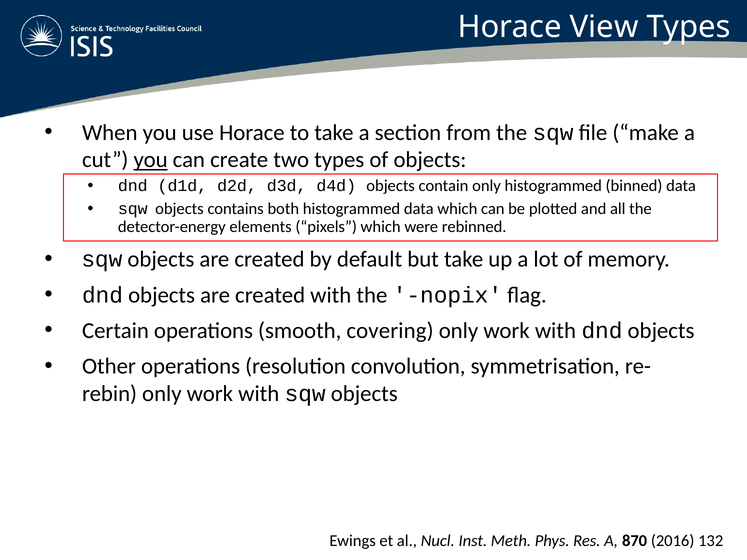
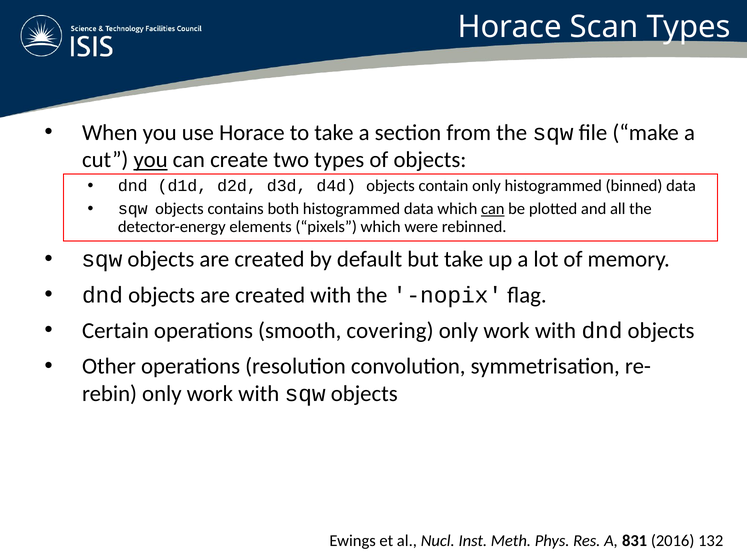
View: View -> Scan (604, 27)
can underline: none -> present (493, 209)
870: 870 -> 831 (635, 541)
